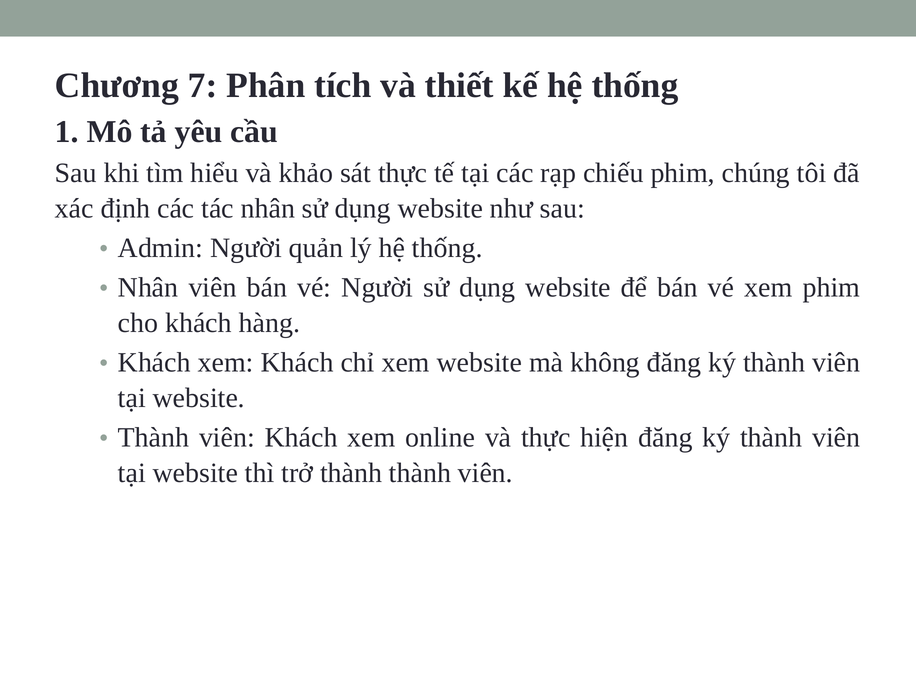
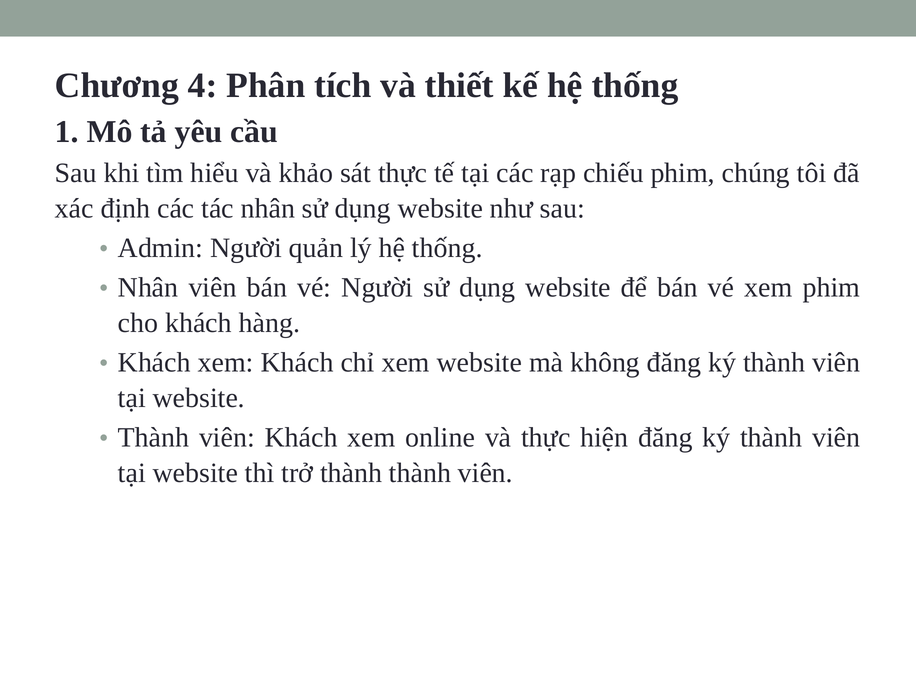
7: 7 -> 4 (203, 85)
